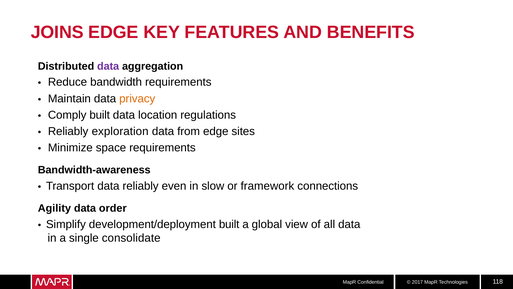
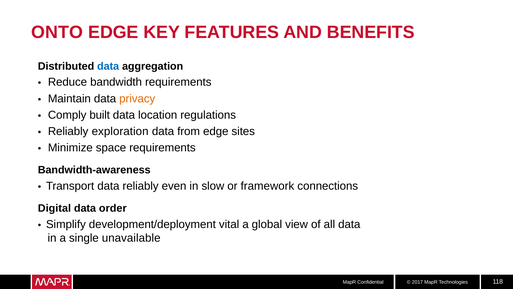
JOINS: JOINS -> ONTO (57, 32)
data colour: purple -> blue (108, 66)
Agility: Agility -> Digital (54, 208)
development/deployment built: built -> vital (229, 224)
consolidate: consolidate -> unavailable (131, 238)
